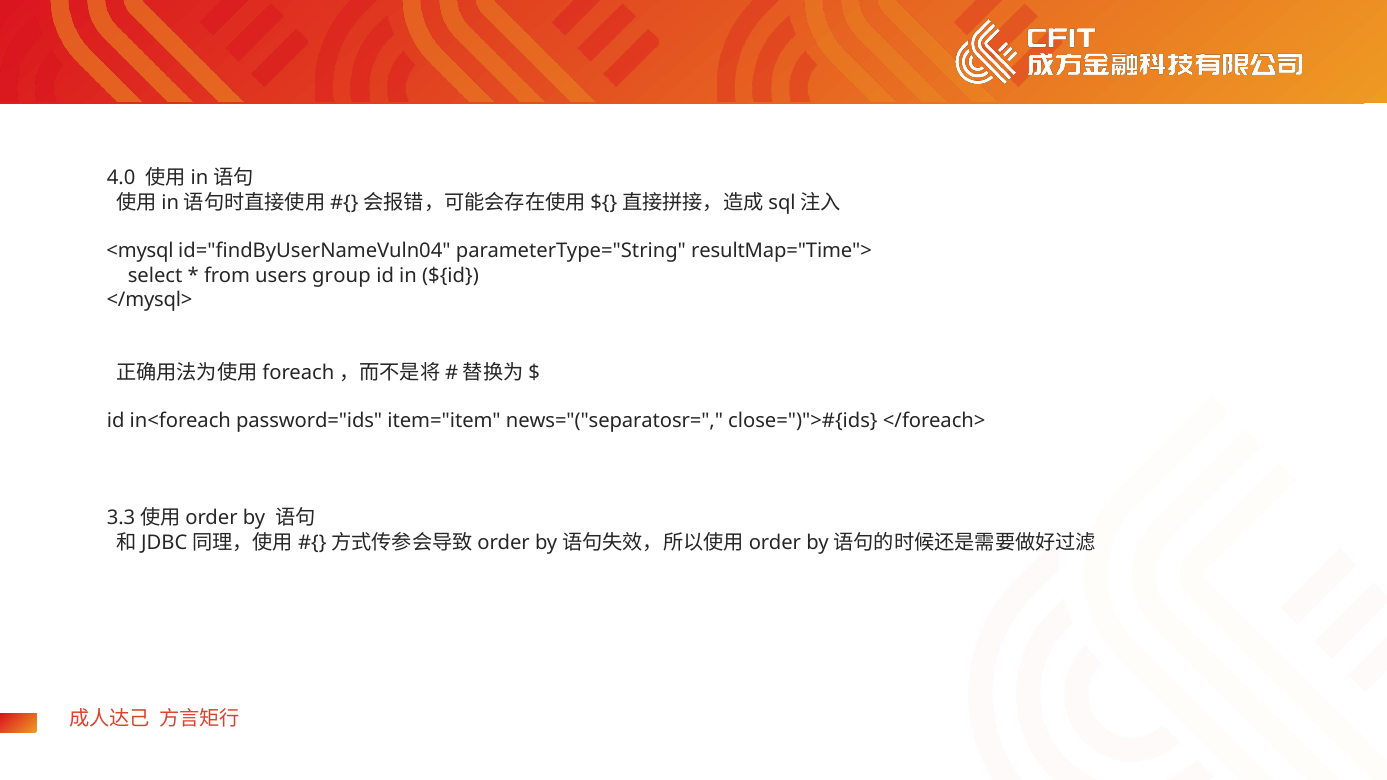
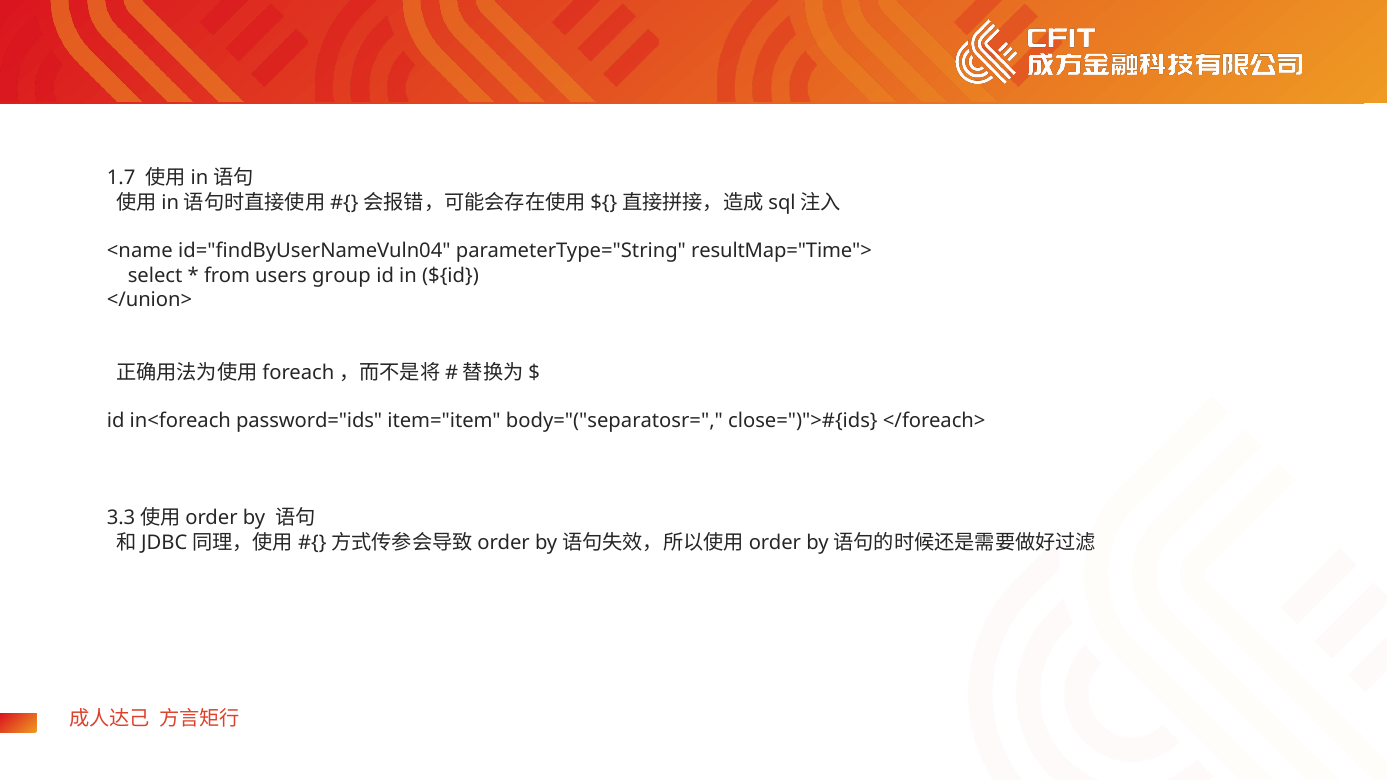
4.0: 4.0 -> 1.7 (121, 178)
<mysql: <mysql -> <name (140, 251)
</mysql>: </mysql> -> </union> (149, 300)
news="("separatosr=: news="("separatosr= -> body="("separatosr= (614, 421)
